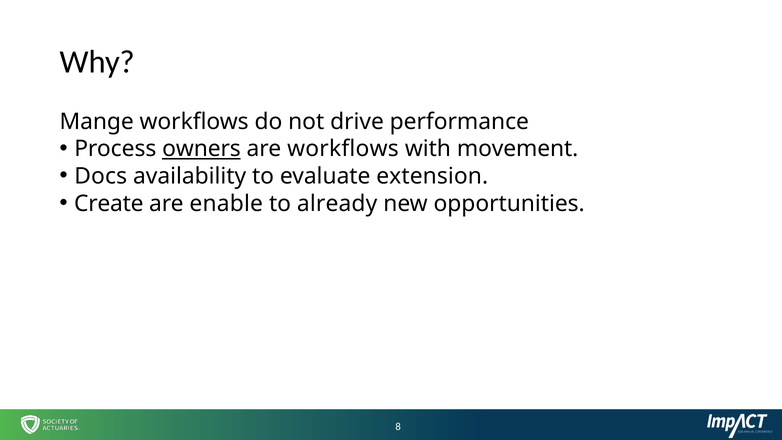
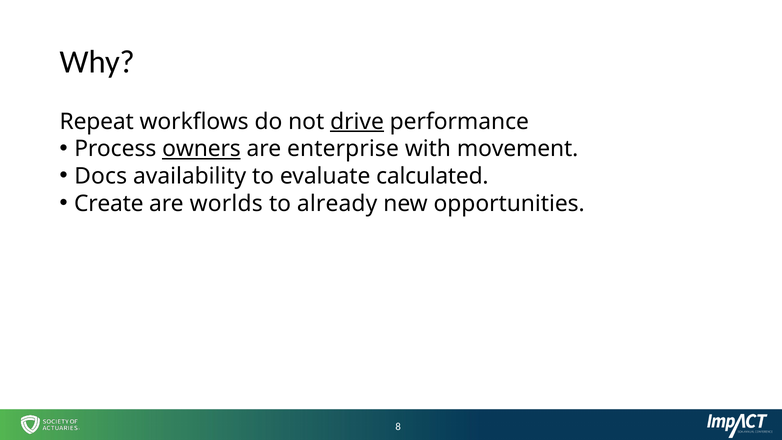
Mange: Mange -> Repeat (97, 121)
drive underline: none -> present (357, 121)
are workflows: workflows -> enterprise (343, 149)
extension: extension -> calculated (432, 176)
enable: enable -> worlds (226, 203)
